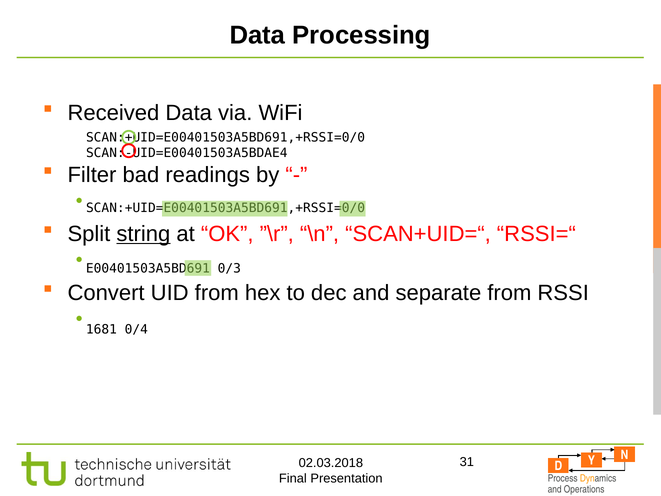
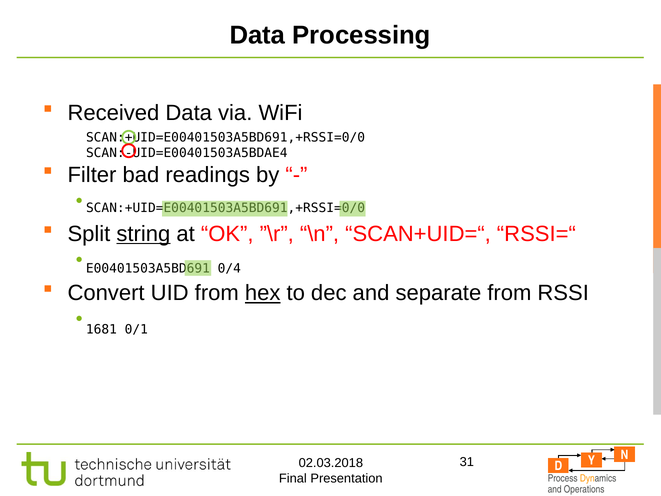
0/3: 0/3 -> 0/4 (229, 269)
hex underline: none -> present (263, 293)
0/4: 0/4 -> 0/1 (136, 330)
